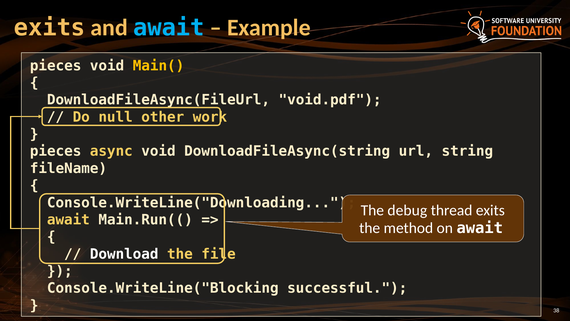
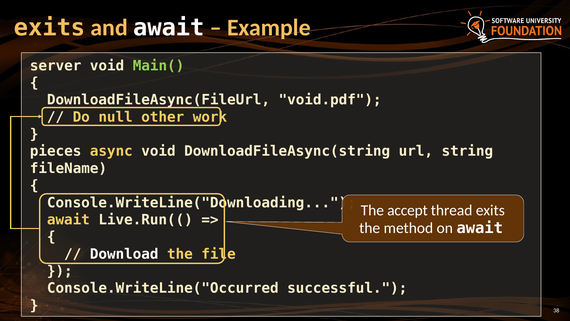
await colour: light blue -> white (169, 28)
pieces: pieces -> server (56, 66)
Main( colour: yellow -> light green (159, 66)
debug: debug -> accept (407, 210)
Main.Run((: Main.Run(( -> Live.Run(( (146, 220)
Console.WriteLine("Blocking: Console.WriteLine("Blocking -> Console.WriteLine("Occurred (163, 288)
